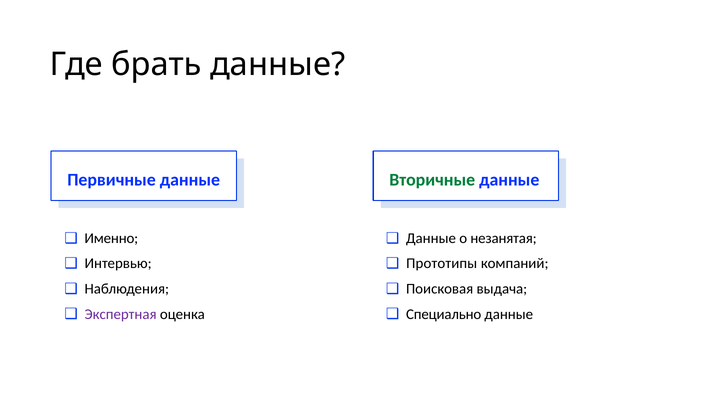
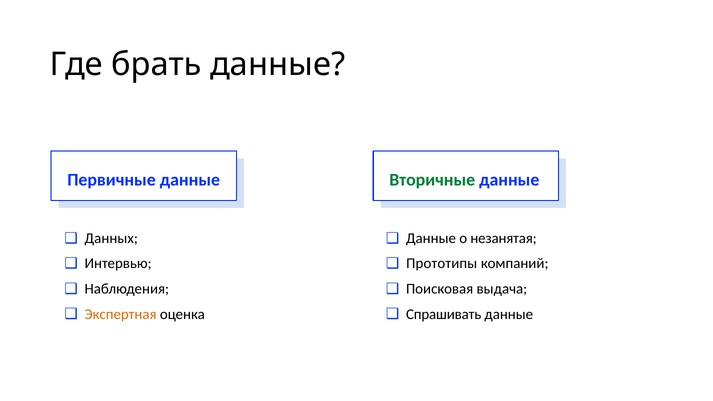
Именно: Именно -> Данных (111, 238)
Экспертная colour: purple -> orange (121, 314)
Специально: Специально -> Спрашивать (444, 314)
